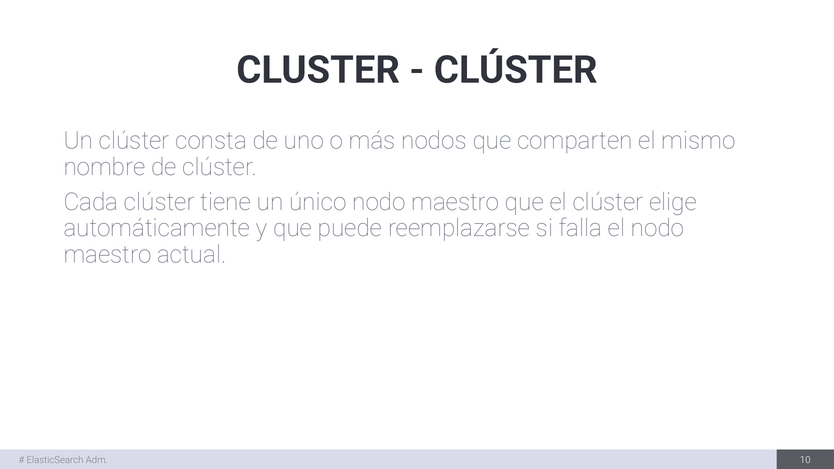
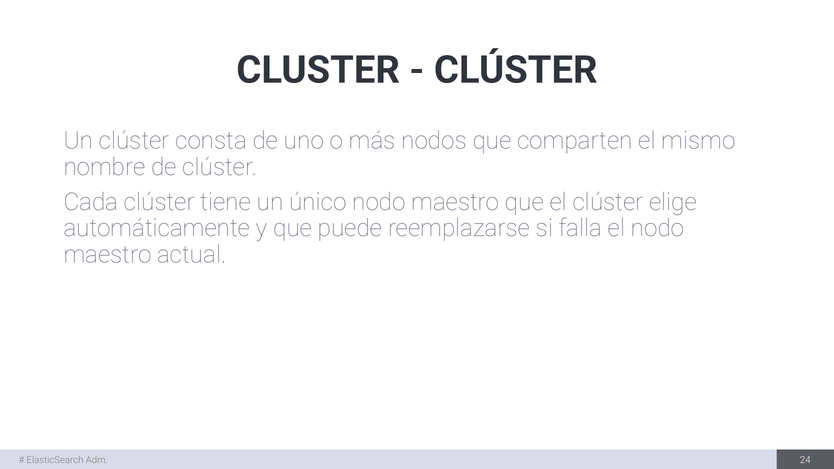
10: 10 -> 24 (805, 460)
